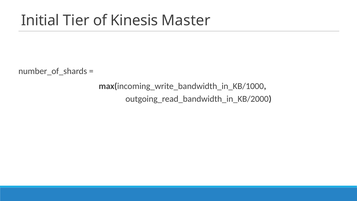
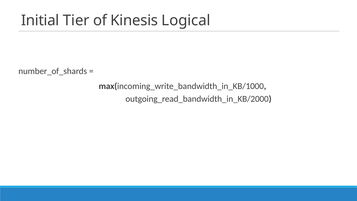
Master: Master -> Logical (186, 21)
